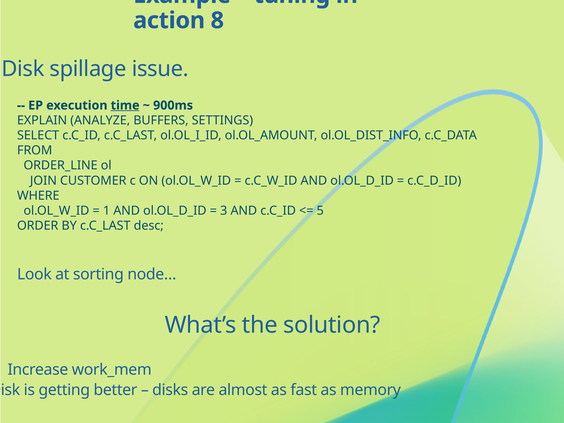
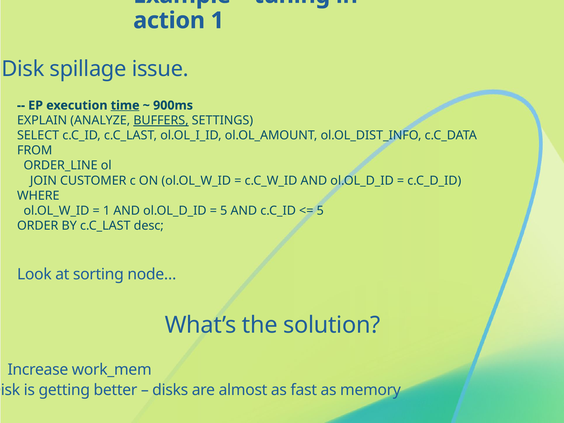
action 8: 8 -> 1 (217, 20)
BUFFERS underline: none -> present (161, 120)
3: 3 -> 5 (224, 211)
